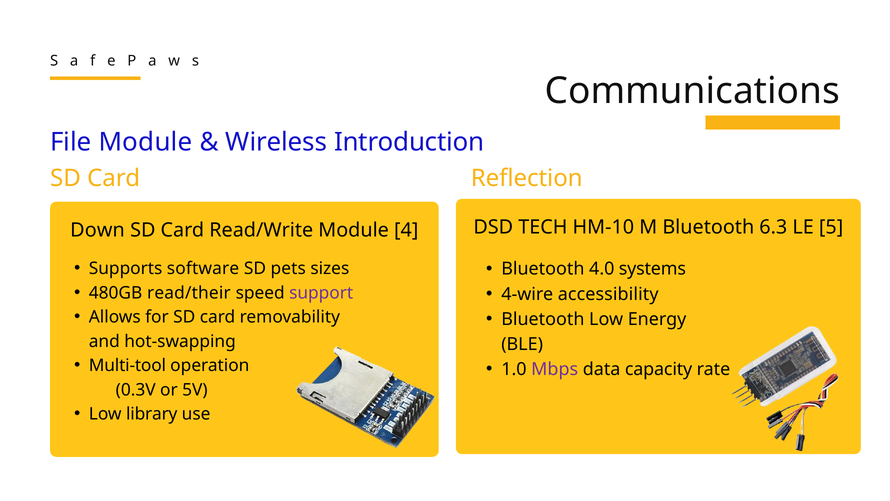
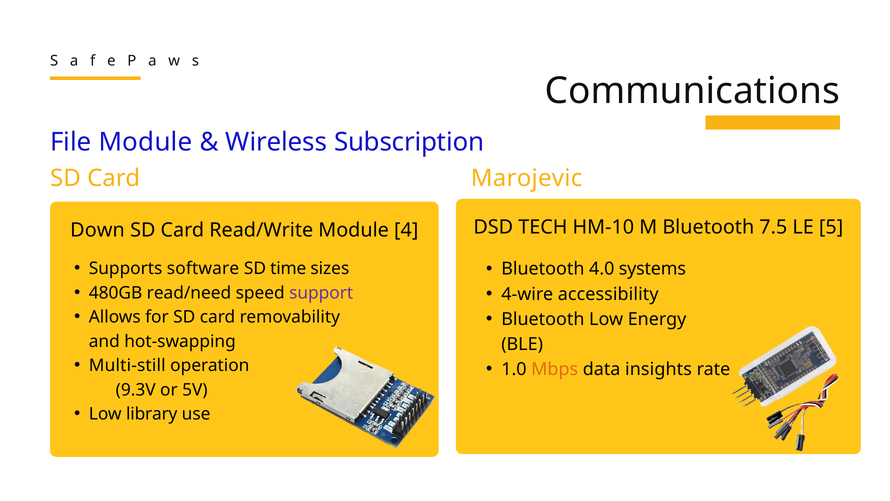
Introduction: Introduction -> Subscription (409, 142)
Reflection: Reflection -> Marojevic (527, 178)
6.3: 6.3 -> 7.5 (773, 227)
pets: pets -> time (288, 268)
read/their: read/their -> read/need (189, 293)
Multi-tool: Multi-tool -> Multi-still (127, 365)
Mbps colour: purple -> orange (555, 369)
capacity: capacity -> insights (658, 369)
0.3V: 0.3V -> 9.3V (136, 389)
